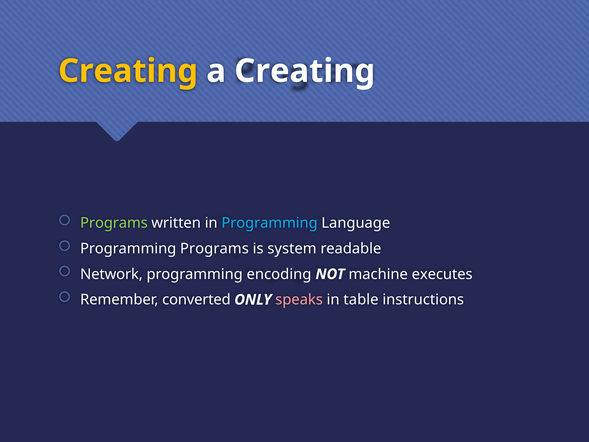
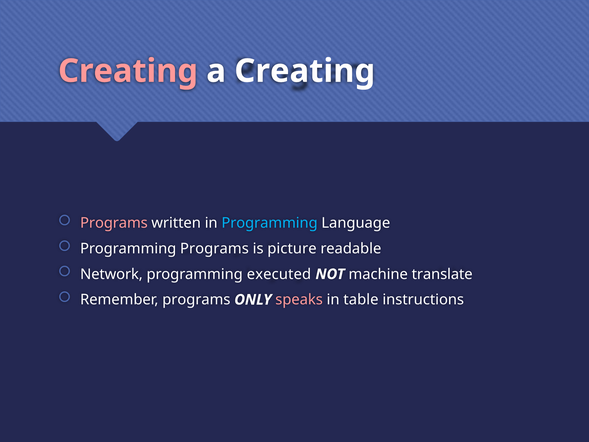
Creating colour: yellow -> pink (128, 71)
Programs colour: light green -> pink (114, 223)
system: system -> picture (292, 249)
encoding: encoding -> executed (279, 274)
executes: executes -> translate (442, 274)
Remember converted: converted -> programs (196, 300)
